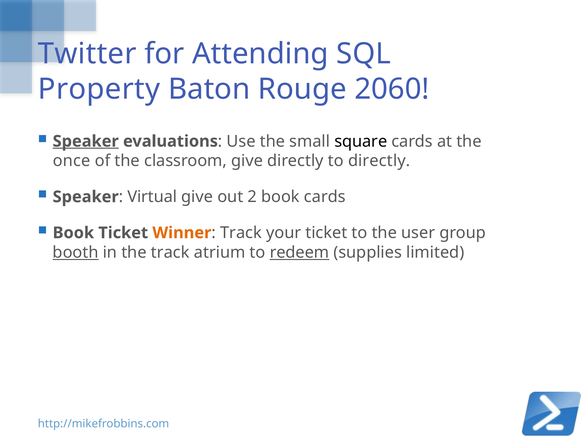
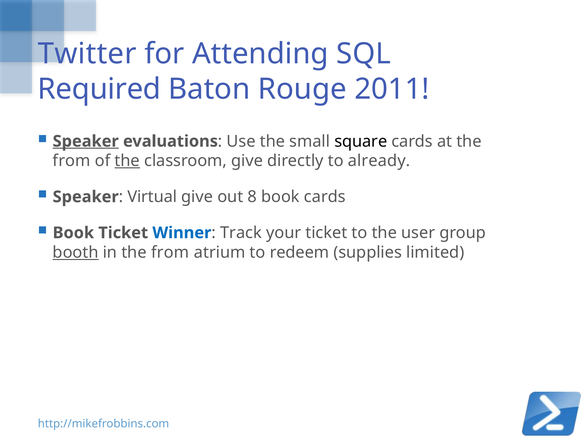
Property: Property -> Required (99, 89)
2060: 2060 -> 2011 (392, 89)
once: once -> from (72, 161)
the underline: none -> present (127, 161)
to directly: directly -> already (379, 161)
2: 2 -> 8 (252, 197)
Winner colour: orange -> blue (182, 233)
in the track: track -> from (170, 252)
redeem underline: present -> none (299, 252)
